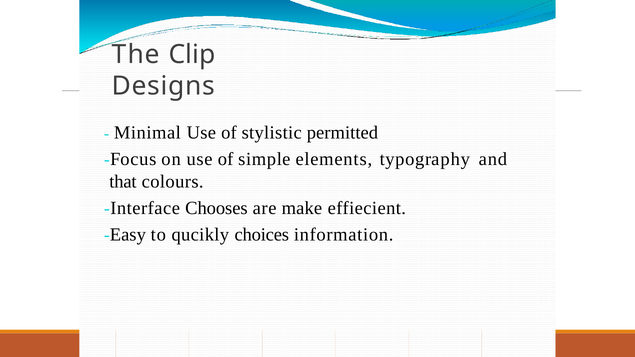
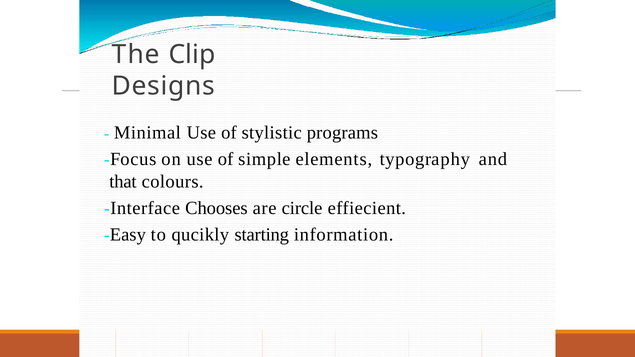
permitted: permitted -> programs (342, 133)
make: make -> circle (302, 208)
choices: choices -> starting (262, 235)
